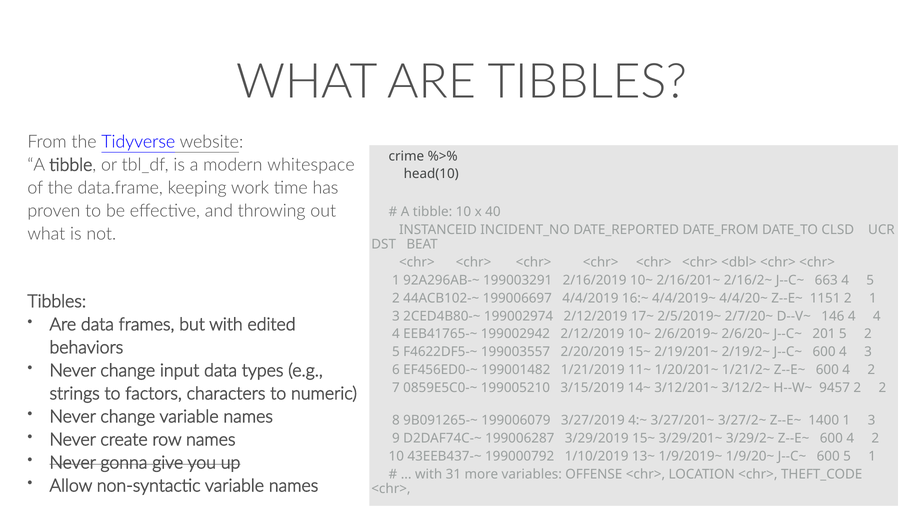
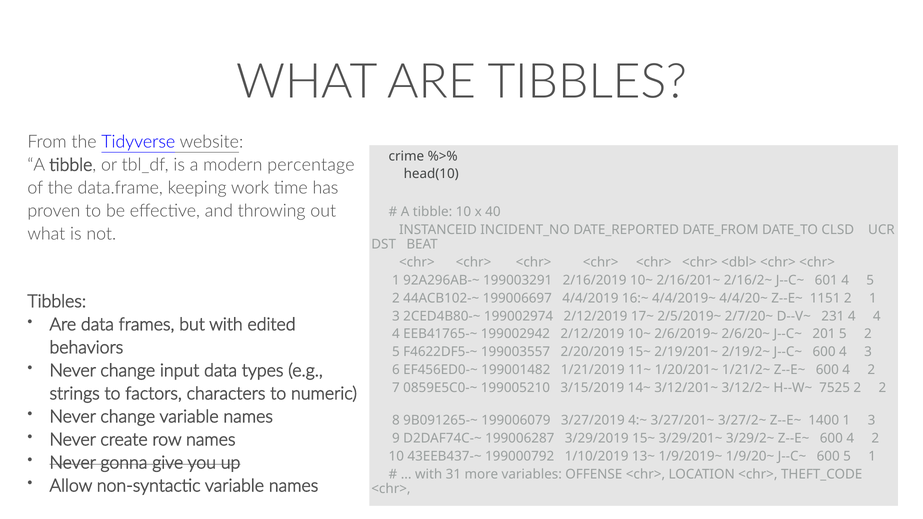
whitespace: whitespace -> percentage (311, 165)
663: 663 -> 601 (826, 280)
146: 146 -> 231 (833, 316)
9457: 9457 -> 7525 (835, 388)
